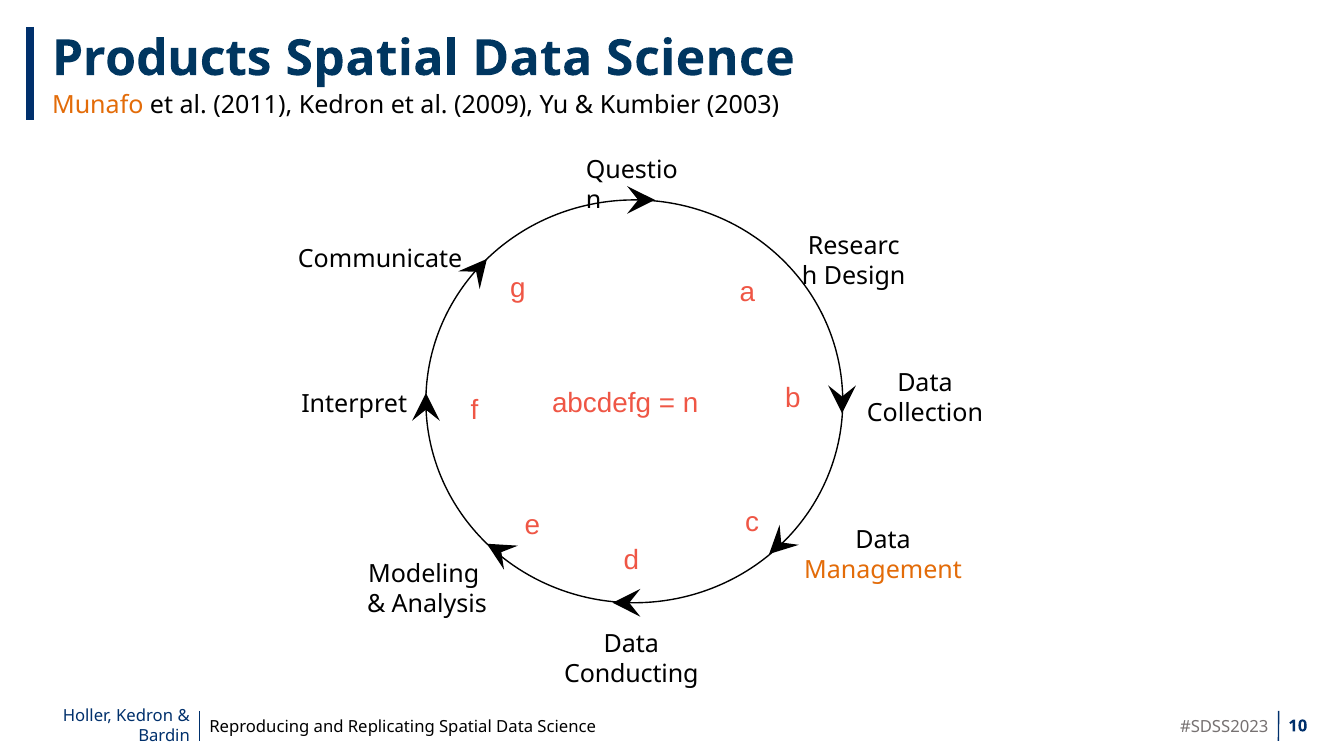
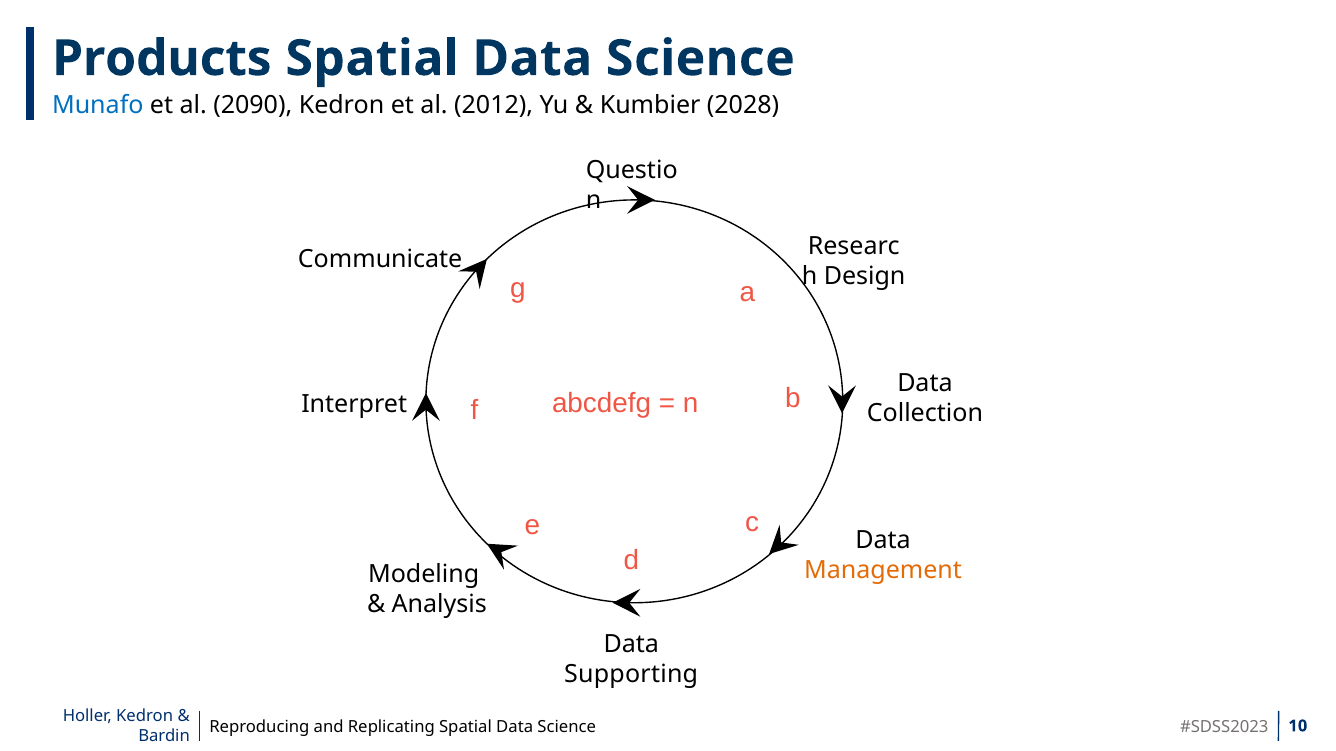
Munafo colour: orange -> blue (98, 105)
2011: 2011 -> 2090 (253, 105)
2009: 2009 -> 2012 (494, 105)
2003: 2003 -> 2028 (743, 105)
Conducting: Conducting -> Supporting (631, 675)
